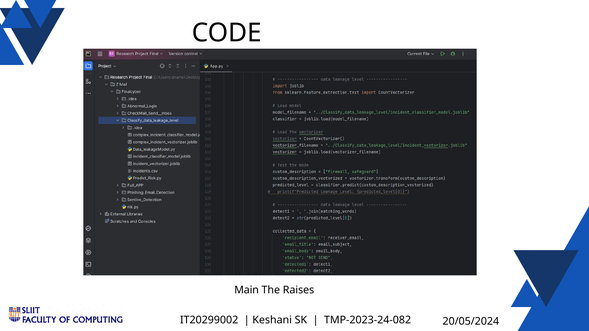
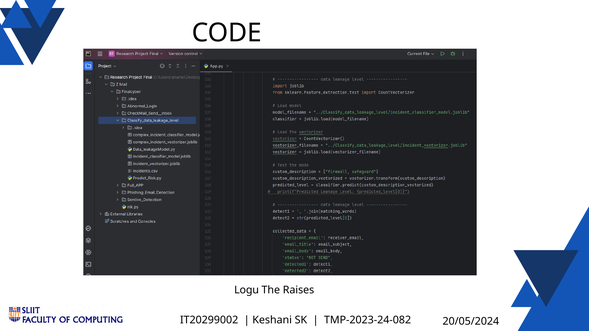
Main: Main -> Logu (247, 290)
